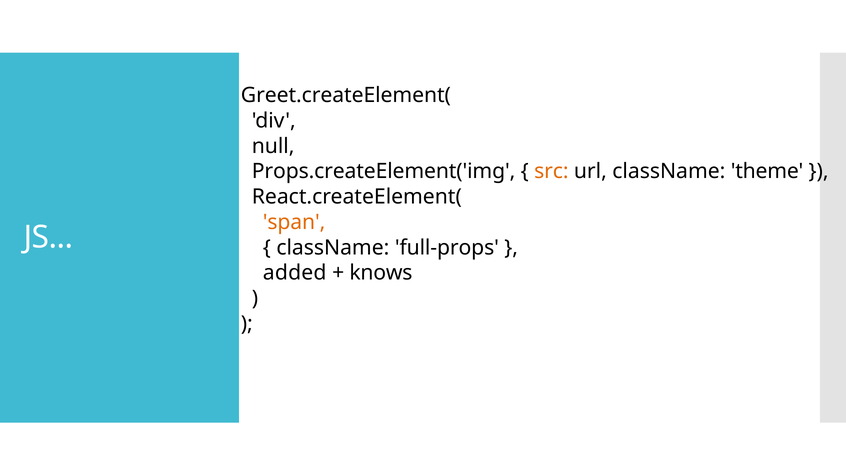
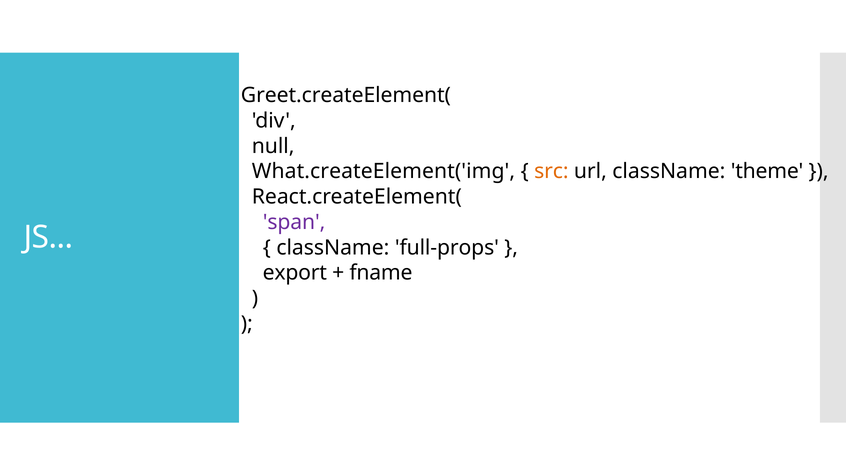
Props.createElement('img: Props.createElement('img -> What.createElement('img (383, 171)
span colour: orange -> purple (294, 222)
added: added -> export (295, 273)
knows: knows -> fname (381, 273)
